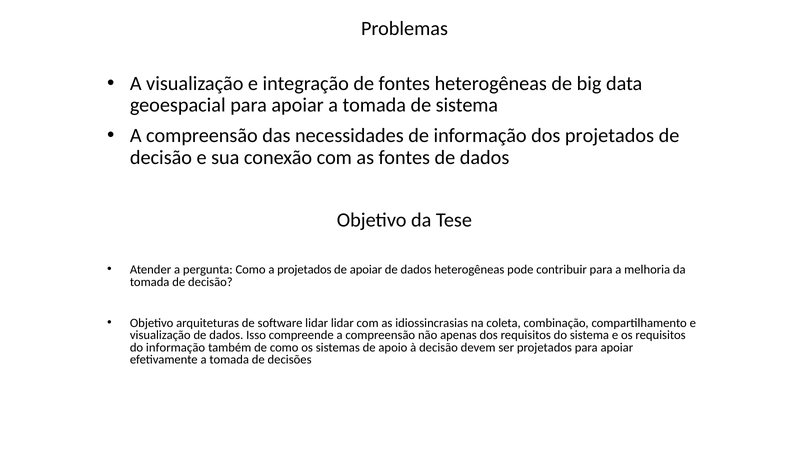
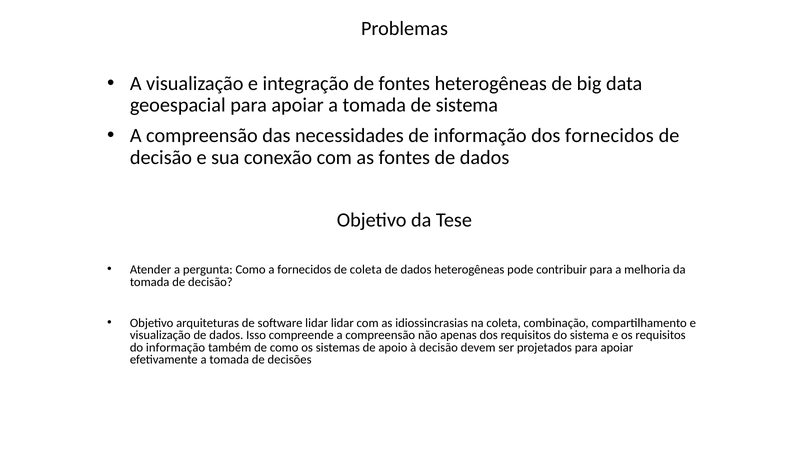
dos projetados: projetados -> fornecidos (609, 136)
a projetados: projetados -> fornecidos (304, 270)
de apoiar: apoiar -> coleta (366, 270)
